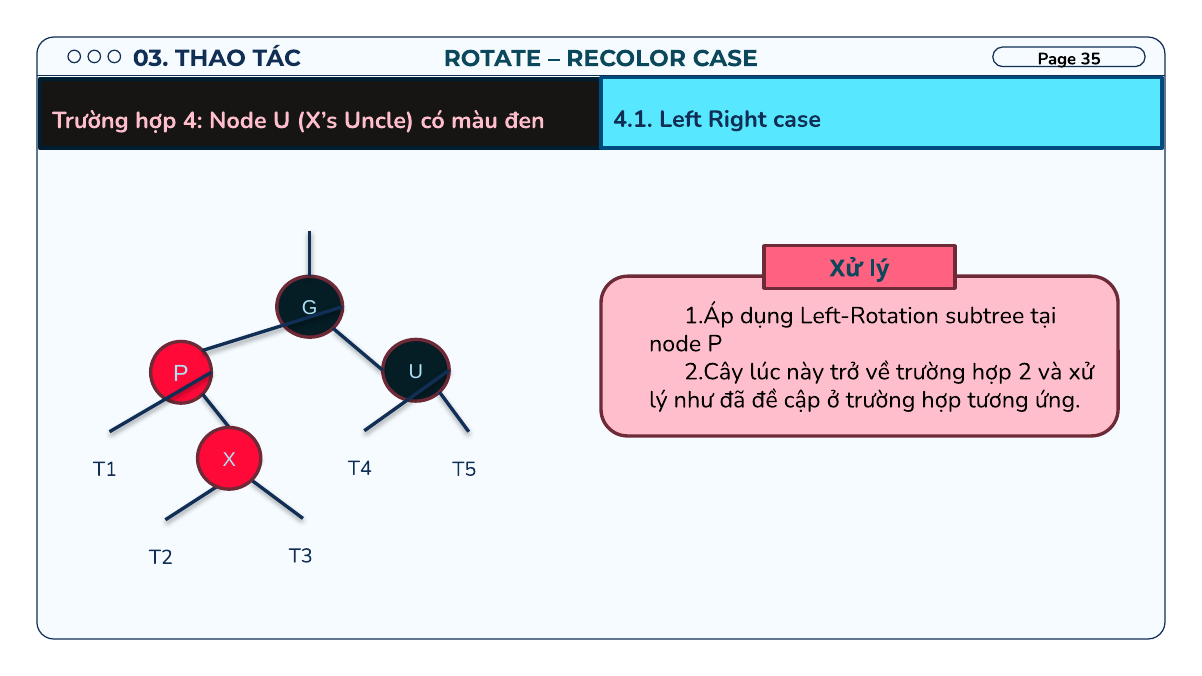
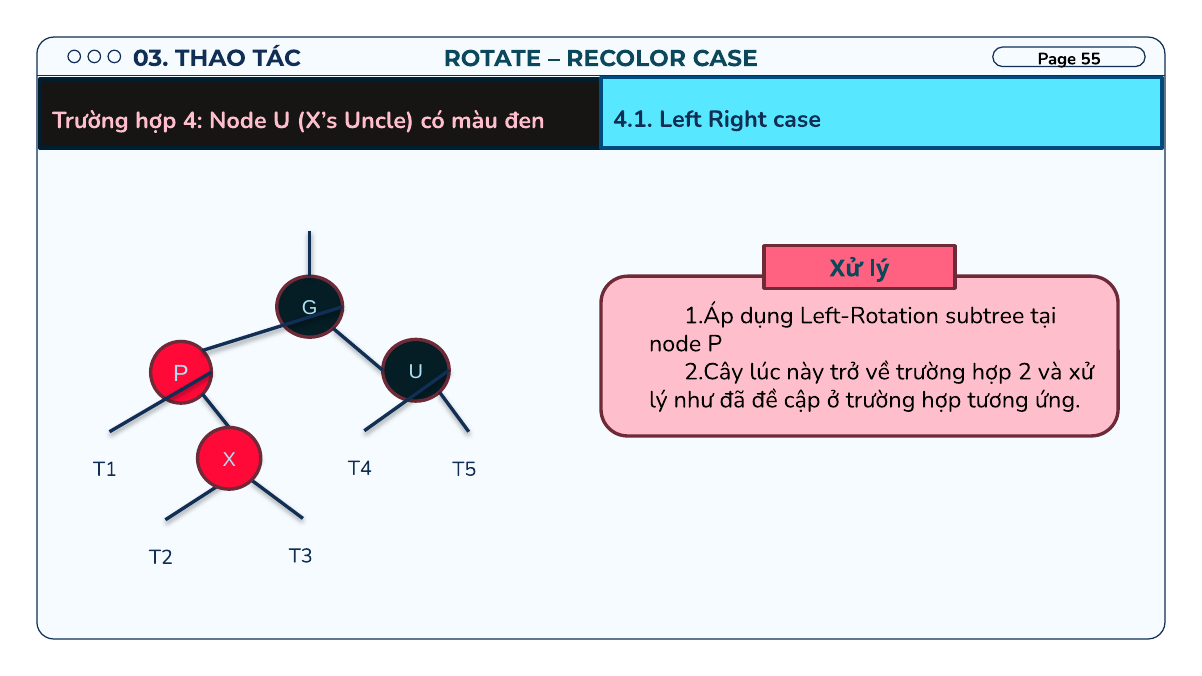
35: 35 -> 55 (1091, 59)
